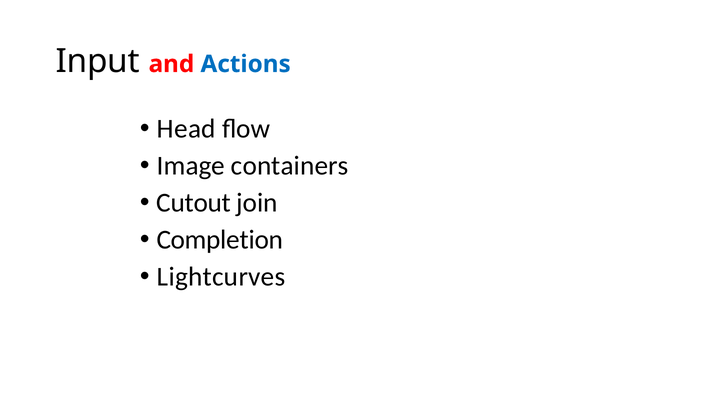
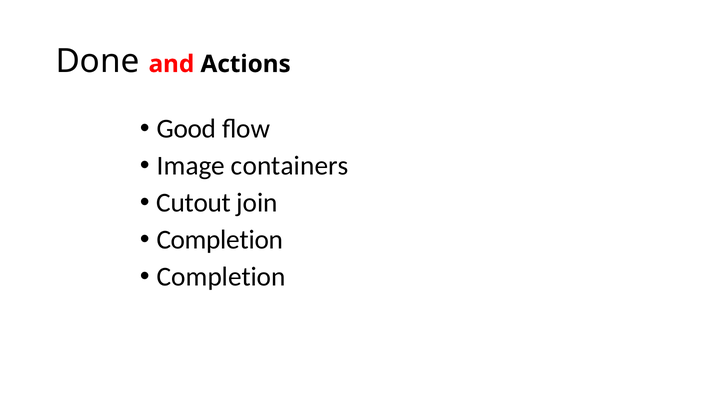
Input: Input -> Done (98, 61)
Actions colour: blue -> black (246, 64)
Head: Head -> Good (187, 129)
Lightcurves: Lightcurves -> Completion (221, 277)
